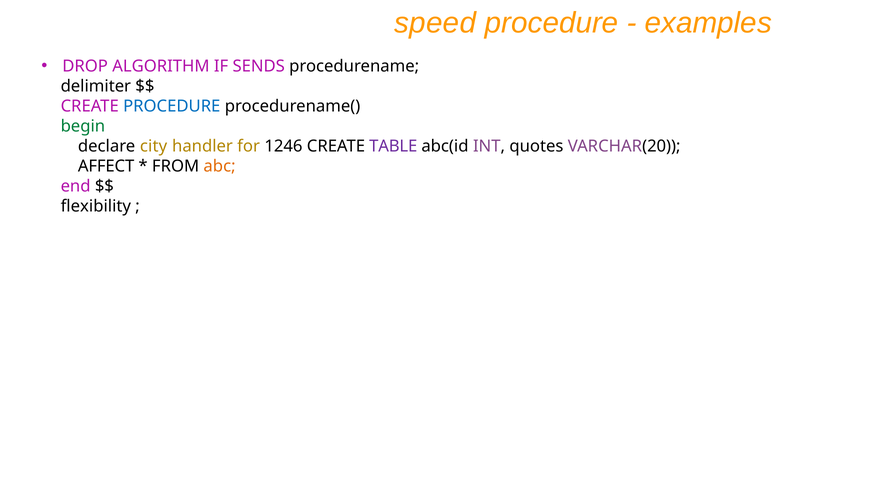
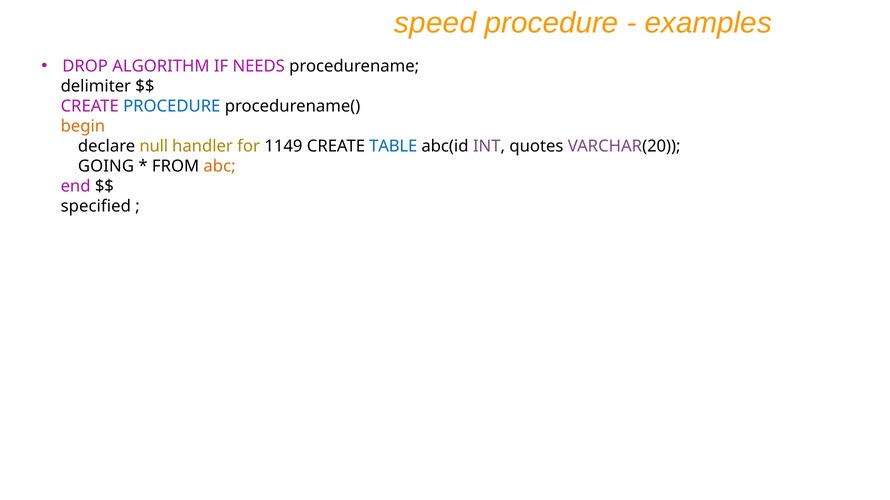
SENDS: SENDS -> NEEDS (259, 66)
begin colour: green -> orange (83, 126)
city: city -> null (154, 146)
1246: 1246 -> 1149 (283, 146)
TABLE colour: purple -> blue (393, 146)
AFFECT: AFFECT -> GOING (106, 167)
flexibility: flexibility -> specified (96, 207)
